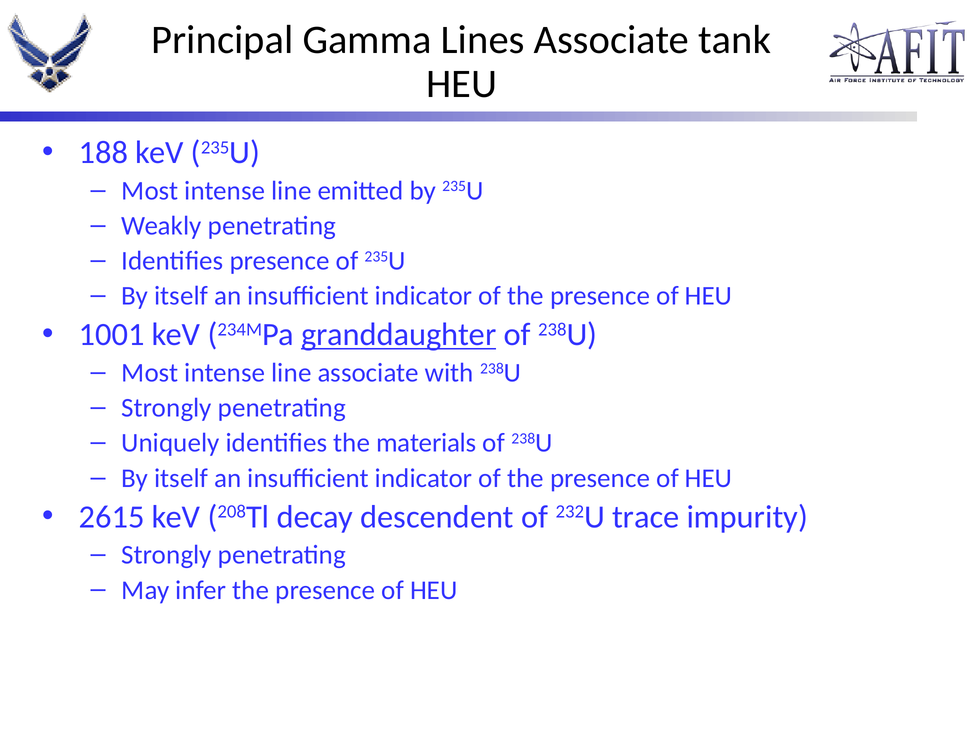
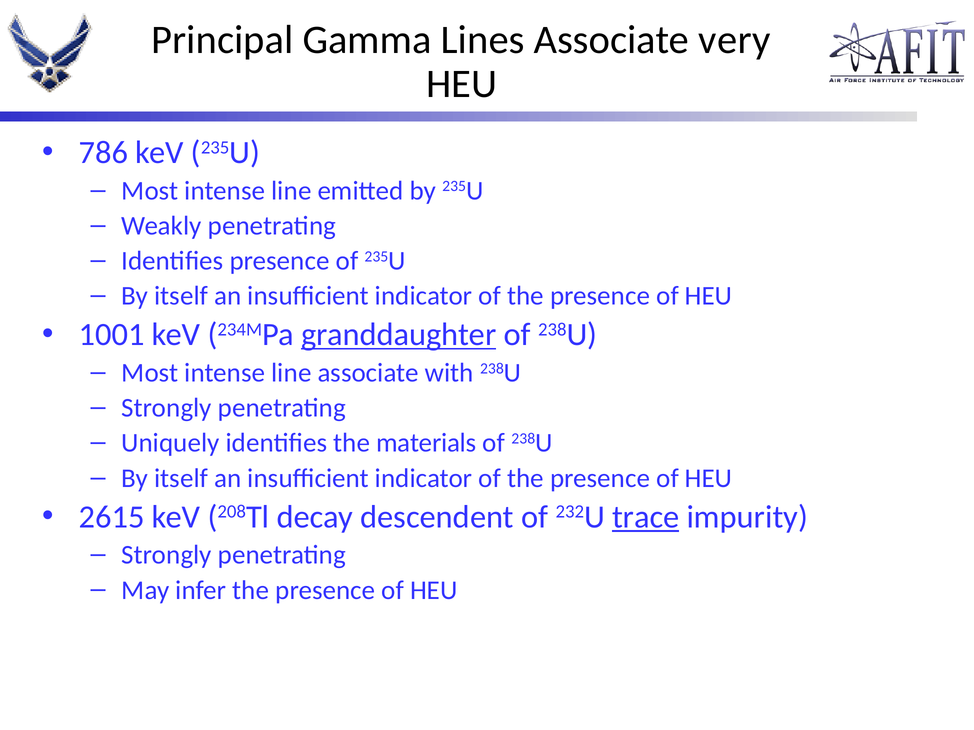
tank: tank -> very (734, 40)
188: 188 -> 786 (103, 153)
trace underline: none -> present (646, 517)
